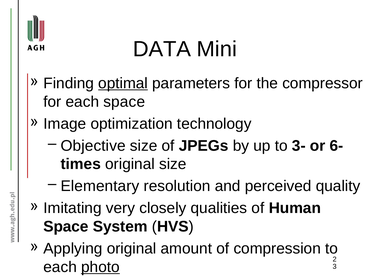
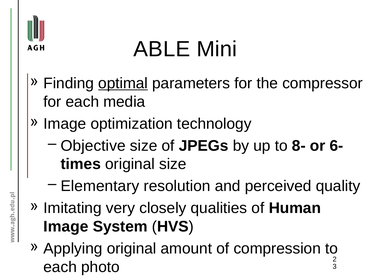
DATA: DATA -> ABLE (162, 49)
each space: space -> media (124, 102)
3-: 3- -> 8- (299, 146)
Space: Space -> Image (66, 227)
photo underline: present -> none (100, 268)
